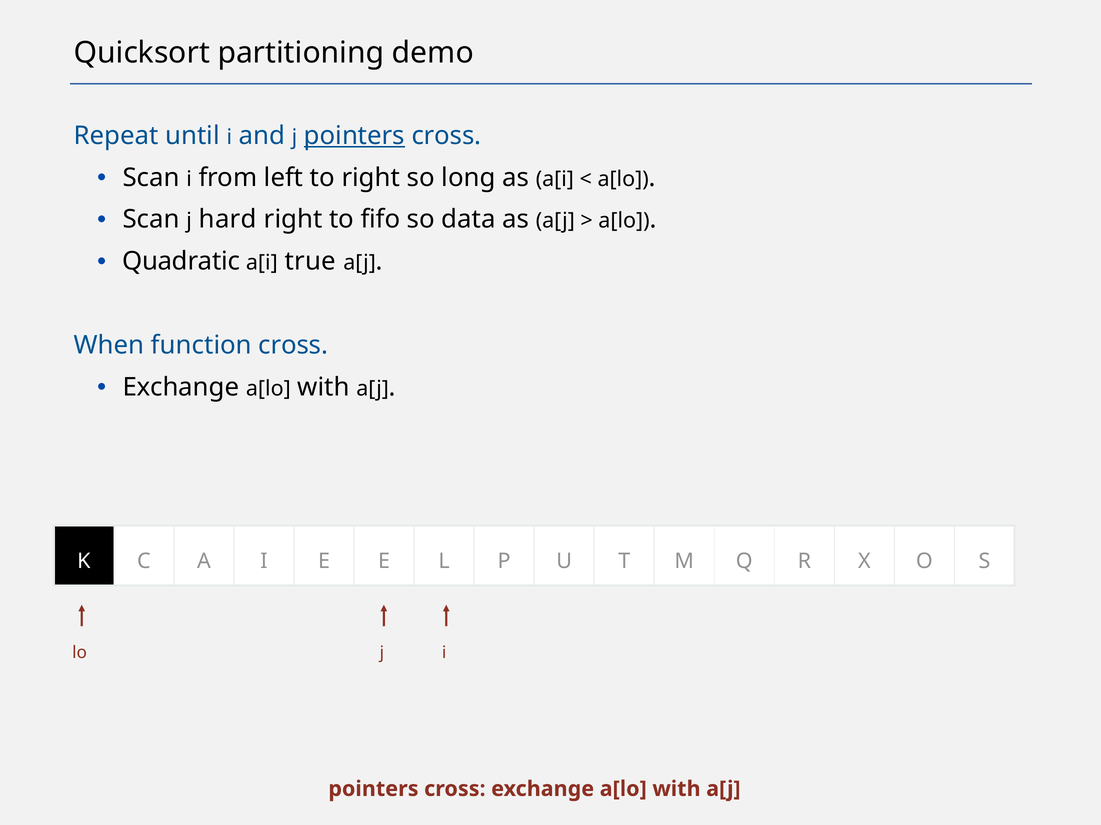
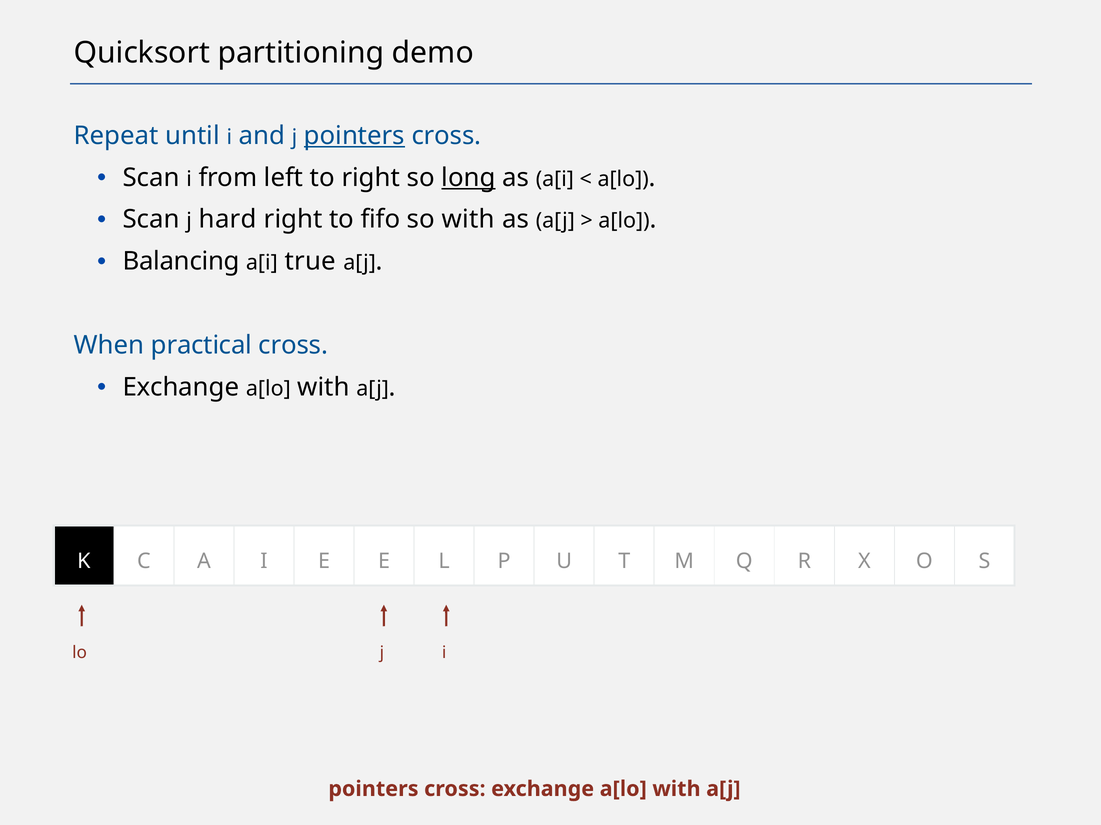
long underline: none -> present (468, 178)
so data: data -> with (468, 220)
Quadratic: Quadratic -> Balancing (181, 262)
function: function -> practical (201, 345)
